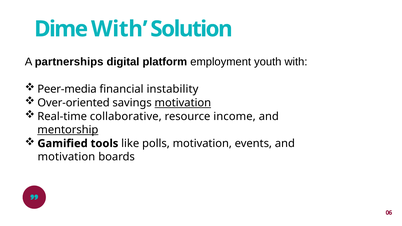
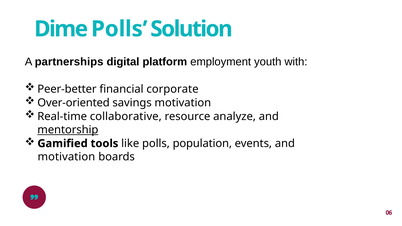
Dime With: With -> Polls (119, 29)
Peer-media: Peer-media -> Peer-better (67, 89)
instability: instability -> corporate (172, 89)
motivation underline: present -> none (183, 103)
income: income -> analyze (235, 116)
polls motivation: motivation -> population (202, 144)
